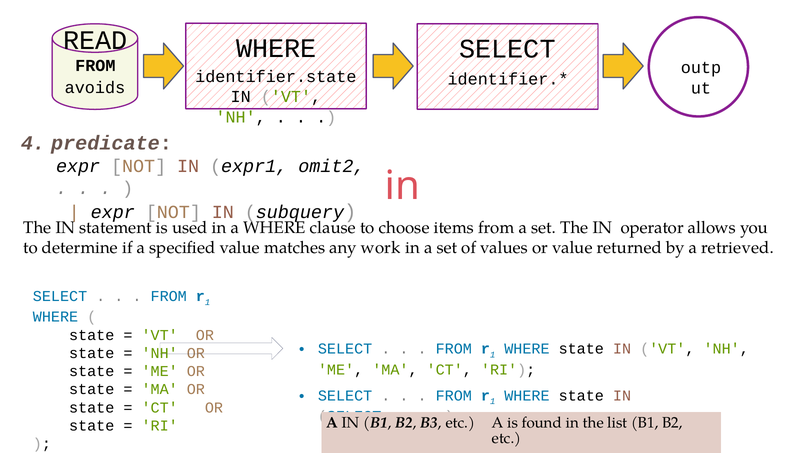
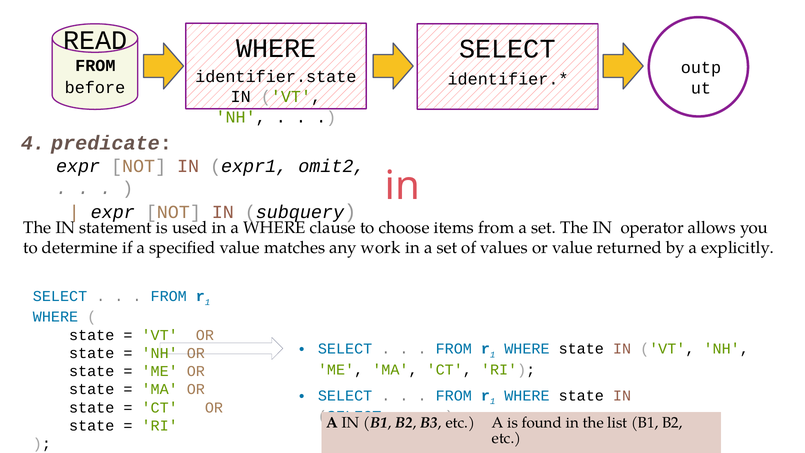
avoids: avoids -> before (95, 88)
retrieved: retrieved -> explicitly (738, 248)
